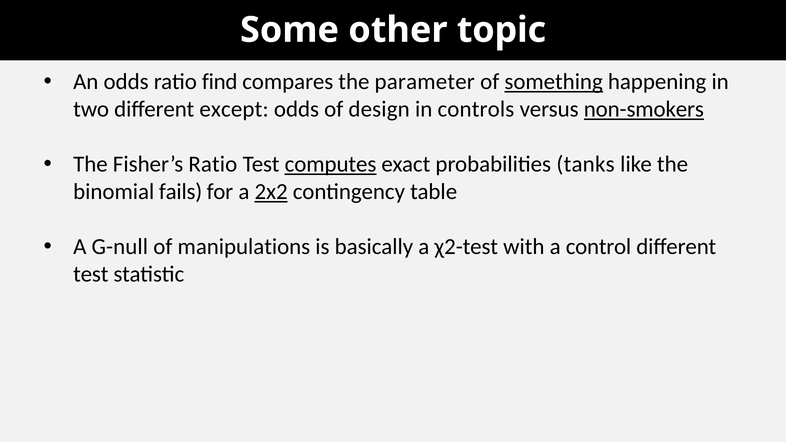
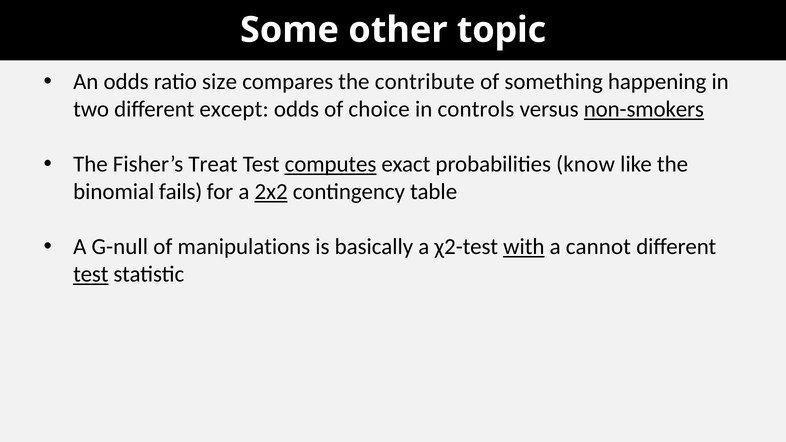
find: find -> size (220, 82)
parameter: parameter -> contribute (425, 82)
something underline: present -> none (554, 82)
design: design -> choice (379, 109)
Fisher’s Ratio: Ratio -> Treat (213, 164)
tanks: tanks -> know (586, 164)
with underline: none -> present (524, 247)
control: control -> cannot (598, 247)
test underline: none -> present (91, 274)
